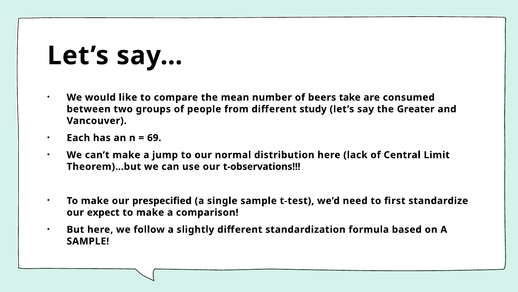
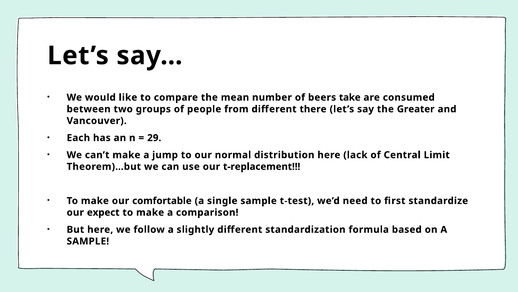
study: study -> there (313, 109)
69: 69 -> 29 (154, 138)
t-observations: t-observations -> t-replacement (262, 166)
prespecified: prespecified -> comfortable (162, 200)
